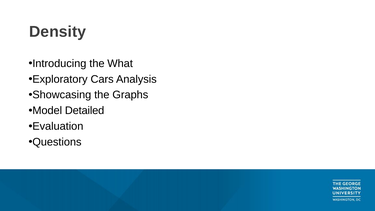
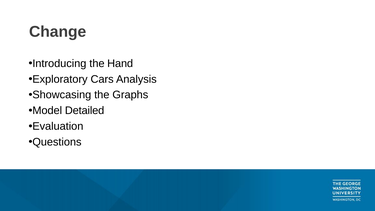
Density: Density -> Change (58, 32)
What: What -> Hand (120, 63)
